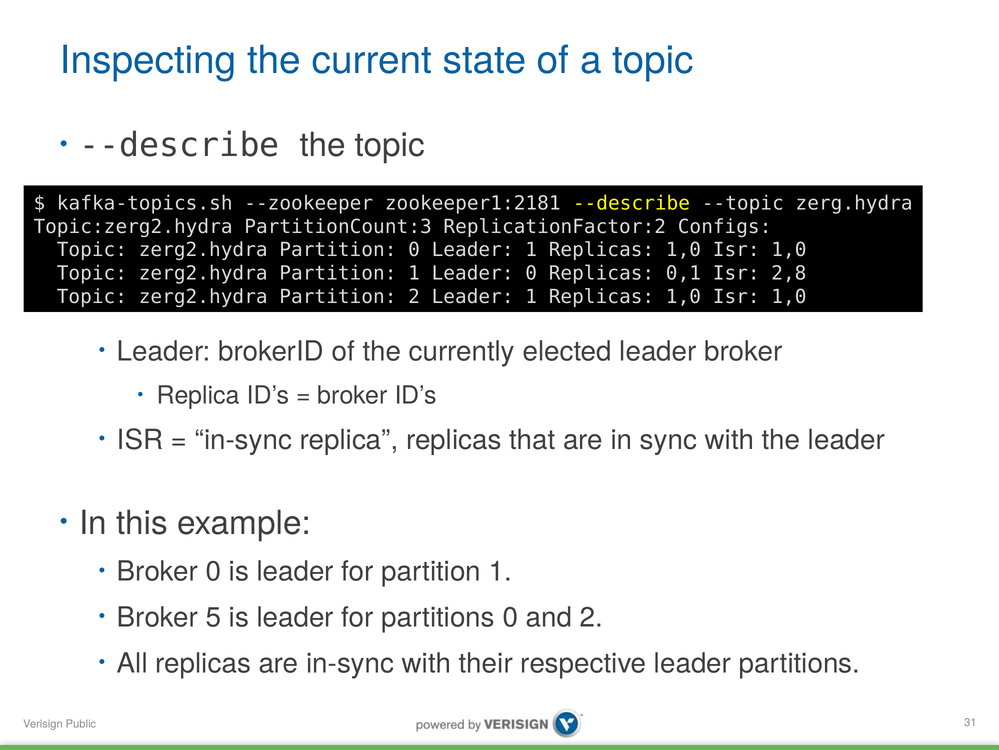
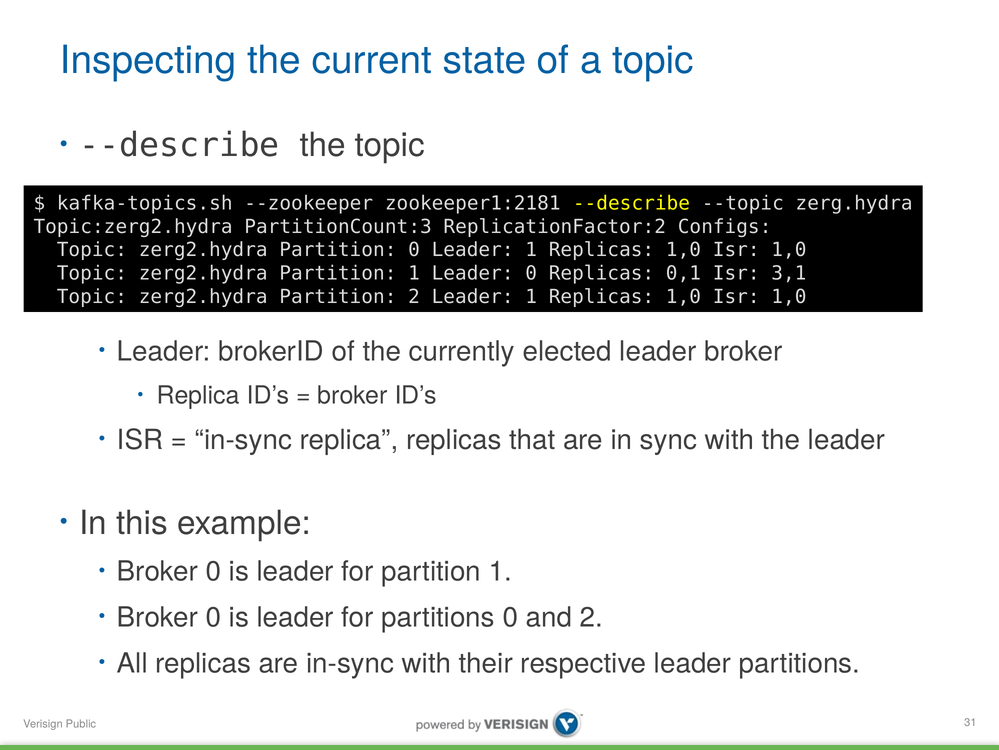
2,8: 2,8 -> 3,1 (789, 273)
5: 5 -> 0 (213, 617)
